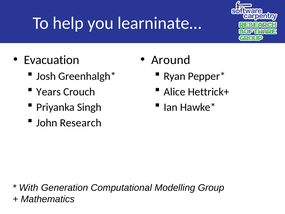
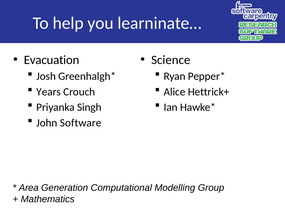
Around: Around -> Science (171, 60)
Research: Research -> Software (81, 123)
With: With -> Area (29, 188)
